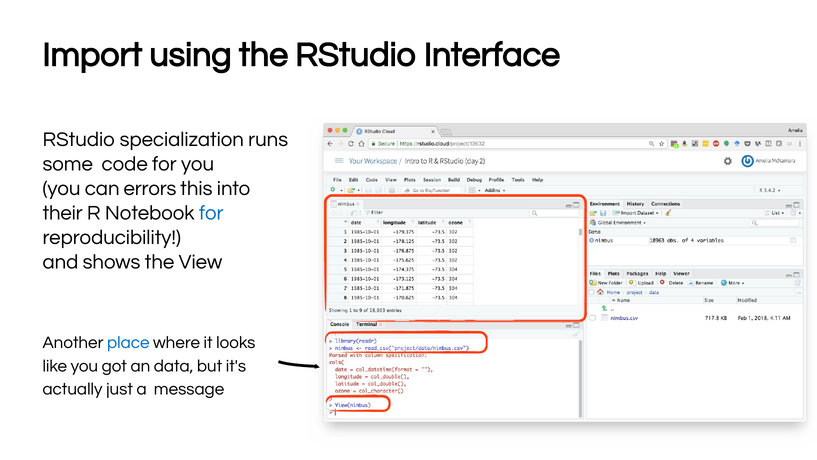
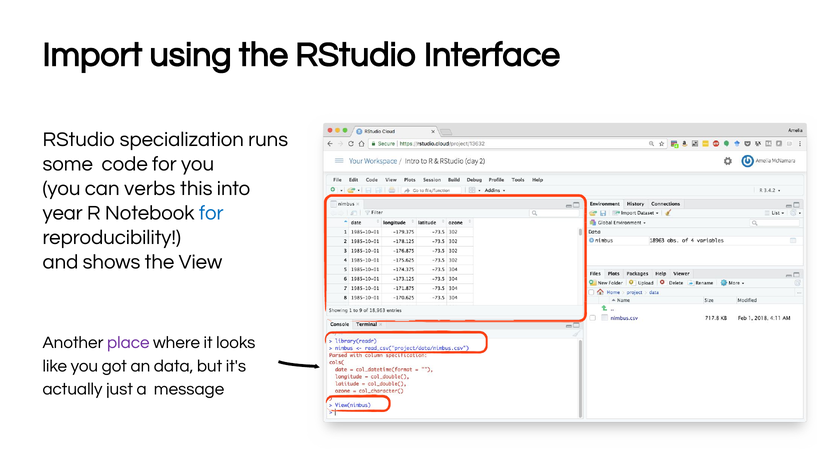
errors: errors -> verbs (150, 188)
their: their -> year (63, 213)
place colour: blue -> purple (128, 343)
